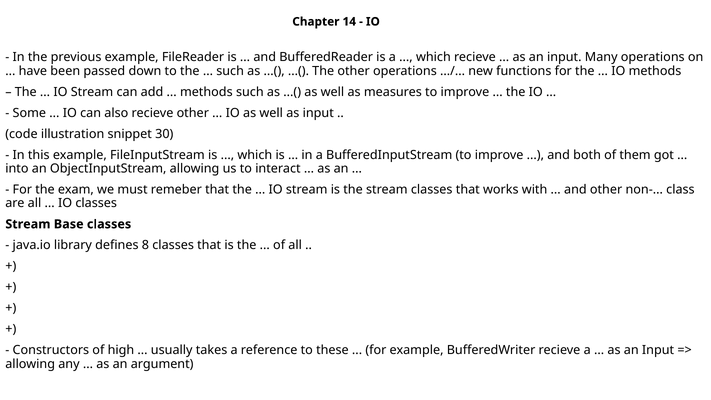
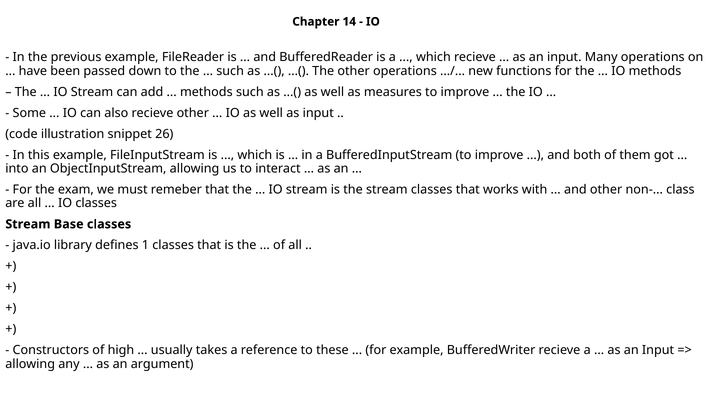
30: 30 -> 26 (164, 134)
8: 8 -> 1 (145, 245)
